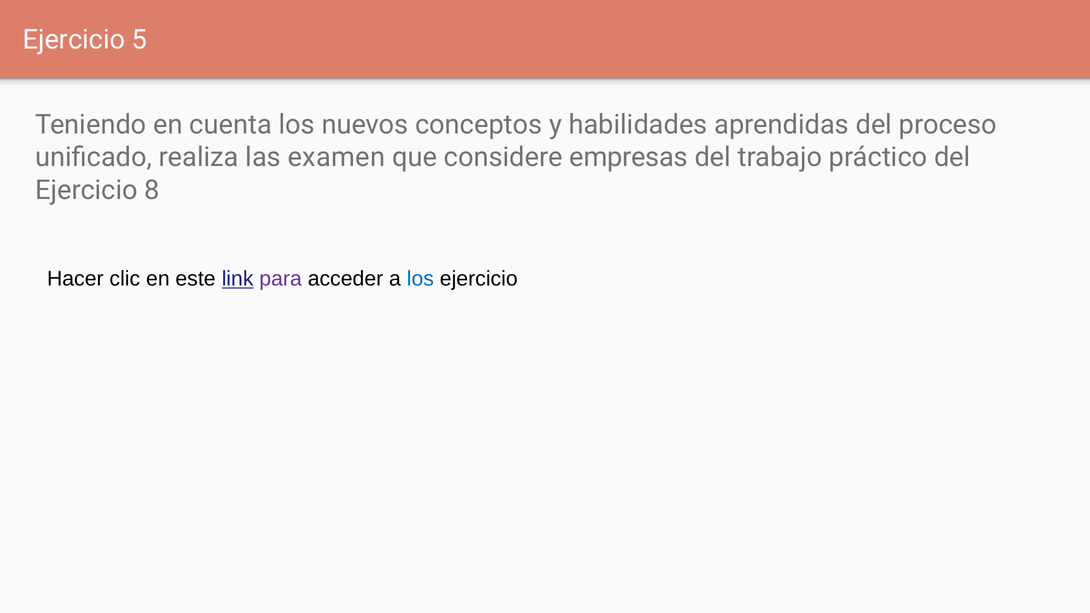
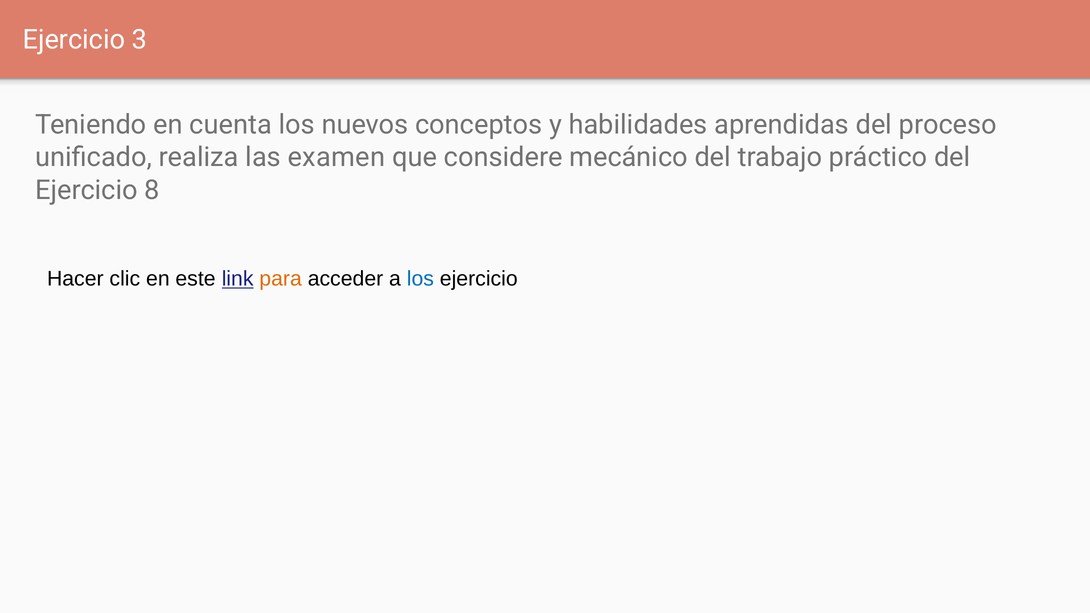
5: 5 -> 3 (140, 40)
empresas: empresas -> mecánico (629, 157)
para colour: purple -> orange (281, 279)
